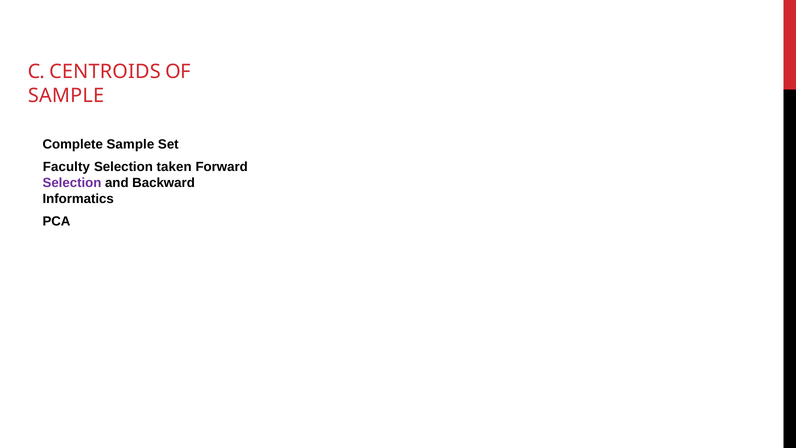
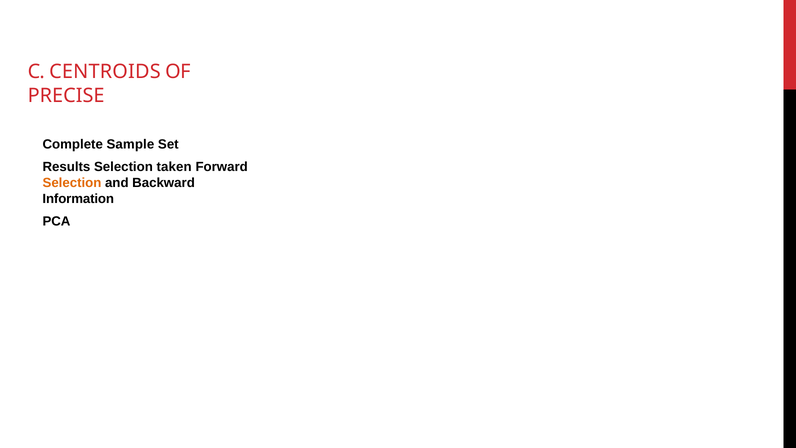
SAMPLE: SAMPLE -> PRECISE (66, 96)
Faculty: Faculty -> Results (66, 167)
Selection colour: purple -> orange (72, 183)
Informatics: Informatics -> Information (78, 199)
